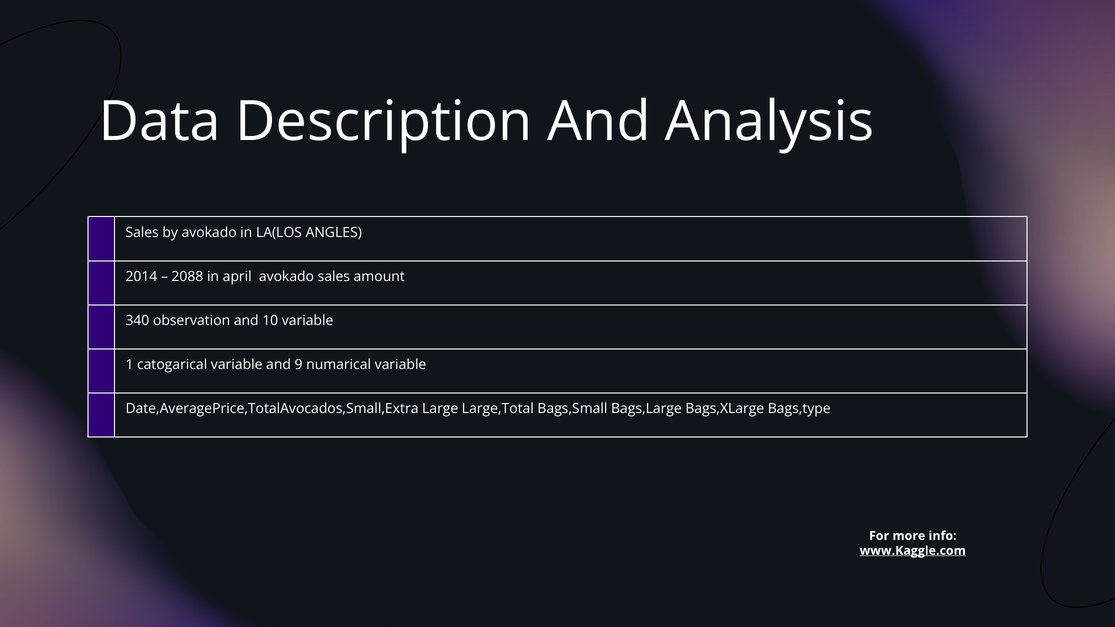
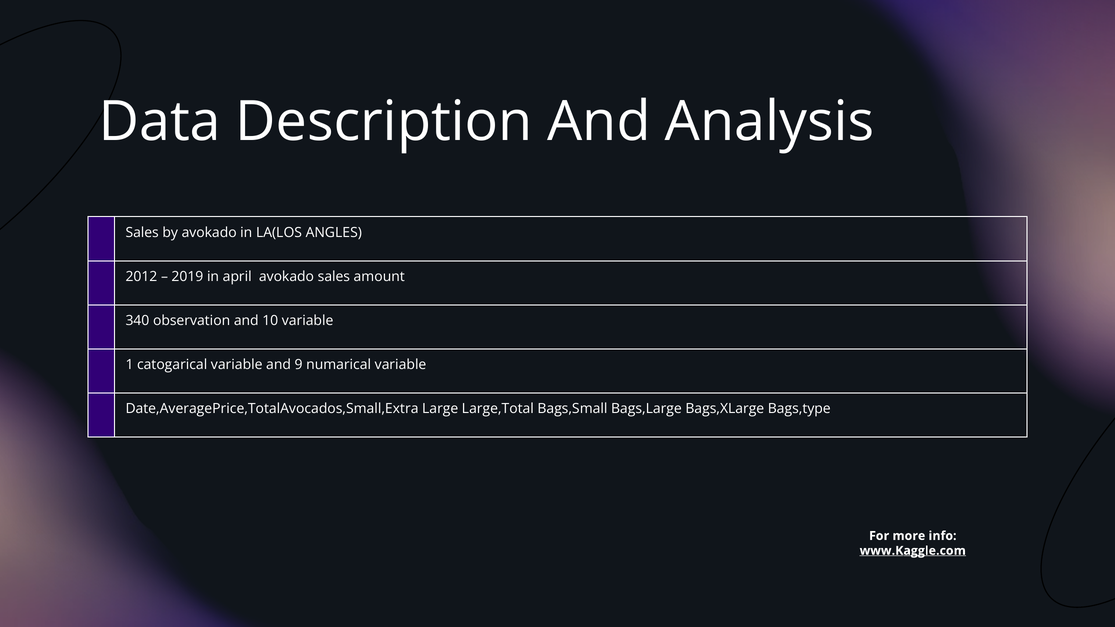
2014: 2014 -> 2012 (141, 277)
2088: 2088 -> 2019 (187, 277)
